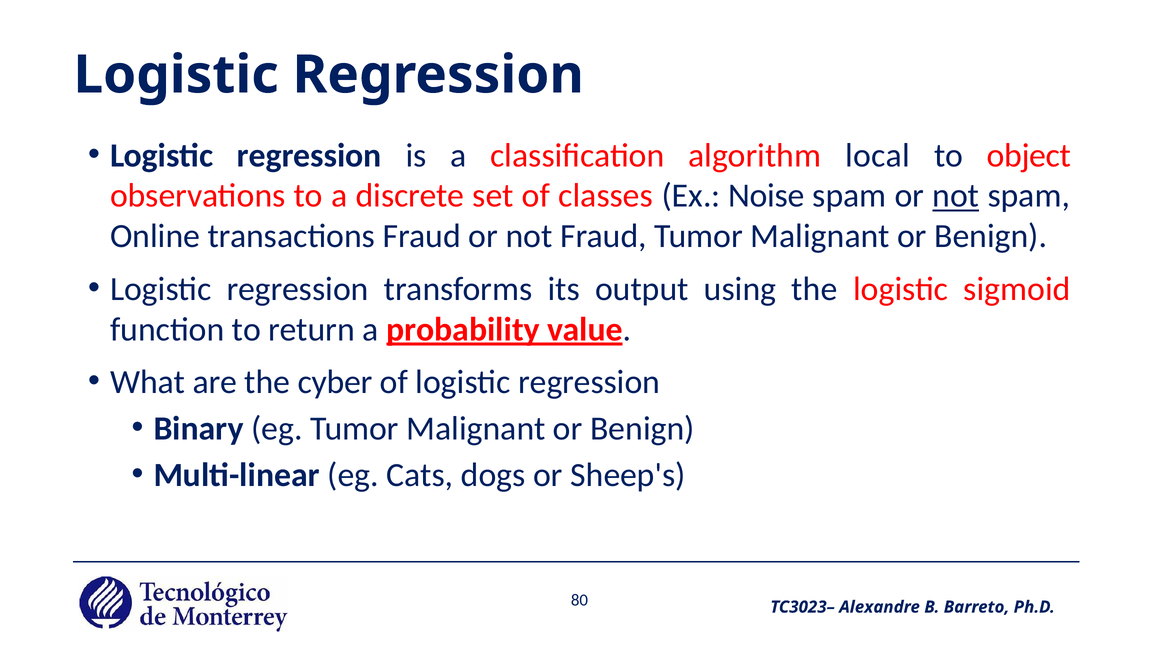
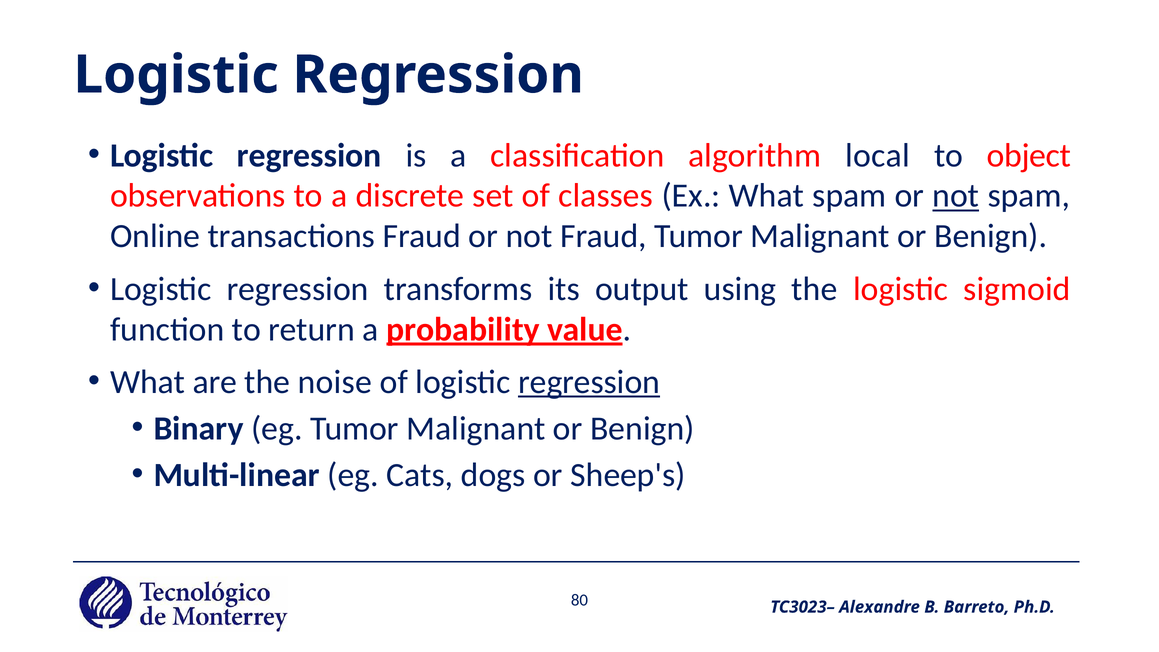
Ex Noise: Noise -> What (766, 196)
cyber: cyber -> noise (335, 382)
regression underline: none -> present (589, 382)
